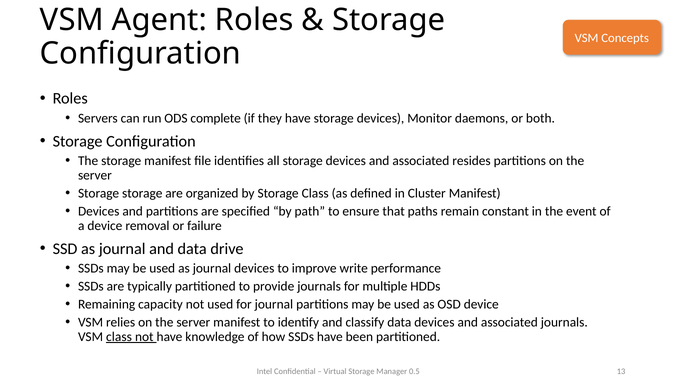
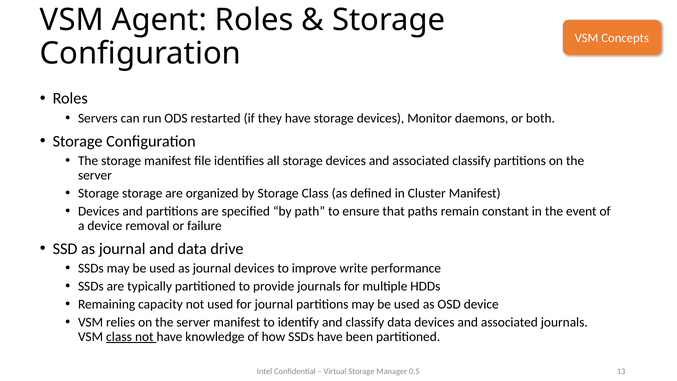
complete: complete -> restarted (216, 118)
associated resides: resides -> classify (472, 161)
